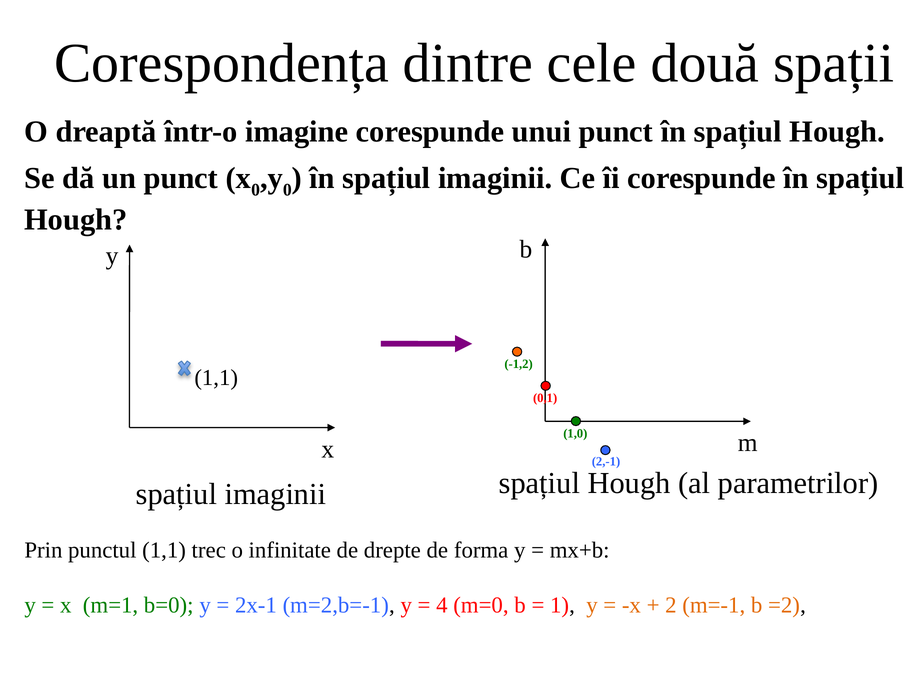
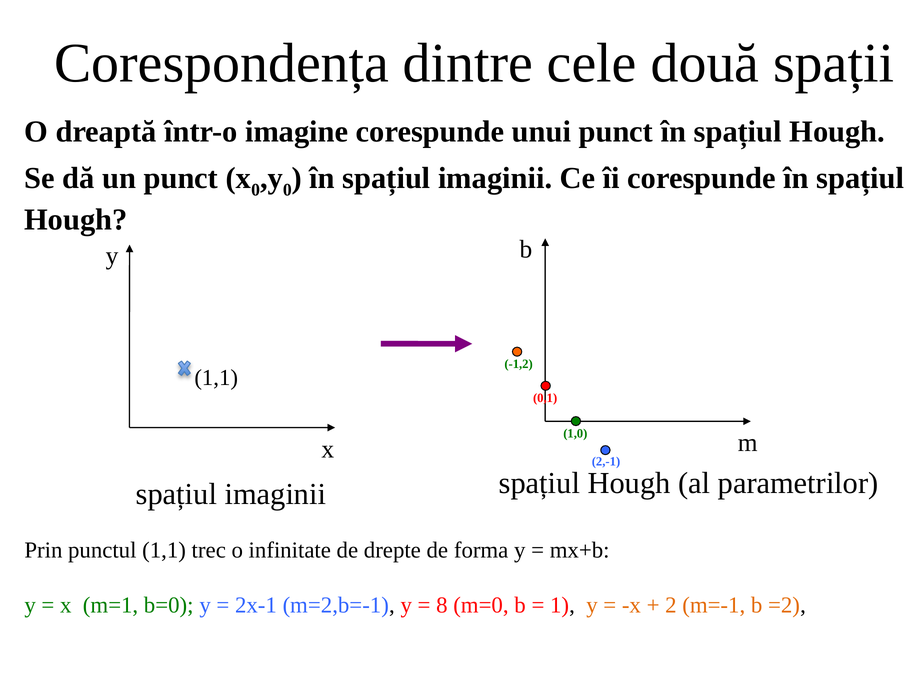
4: 4 -> 8 (442, 605)
